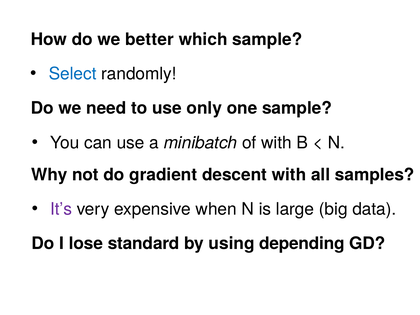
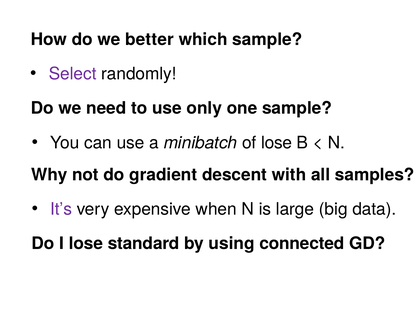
Select colour: blue -> purple (73, 74)
of with: with -> lose (277, 143)
depending: depending -> connected (302, 244)
